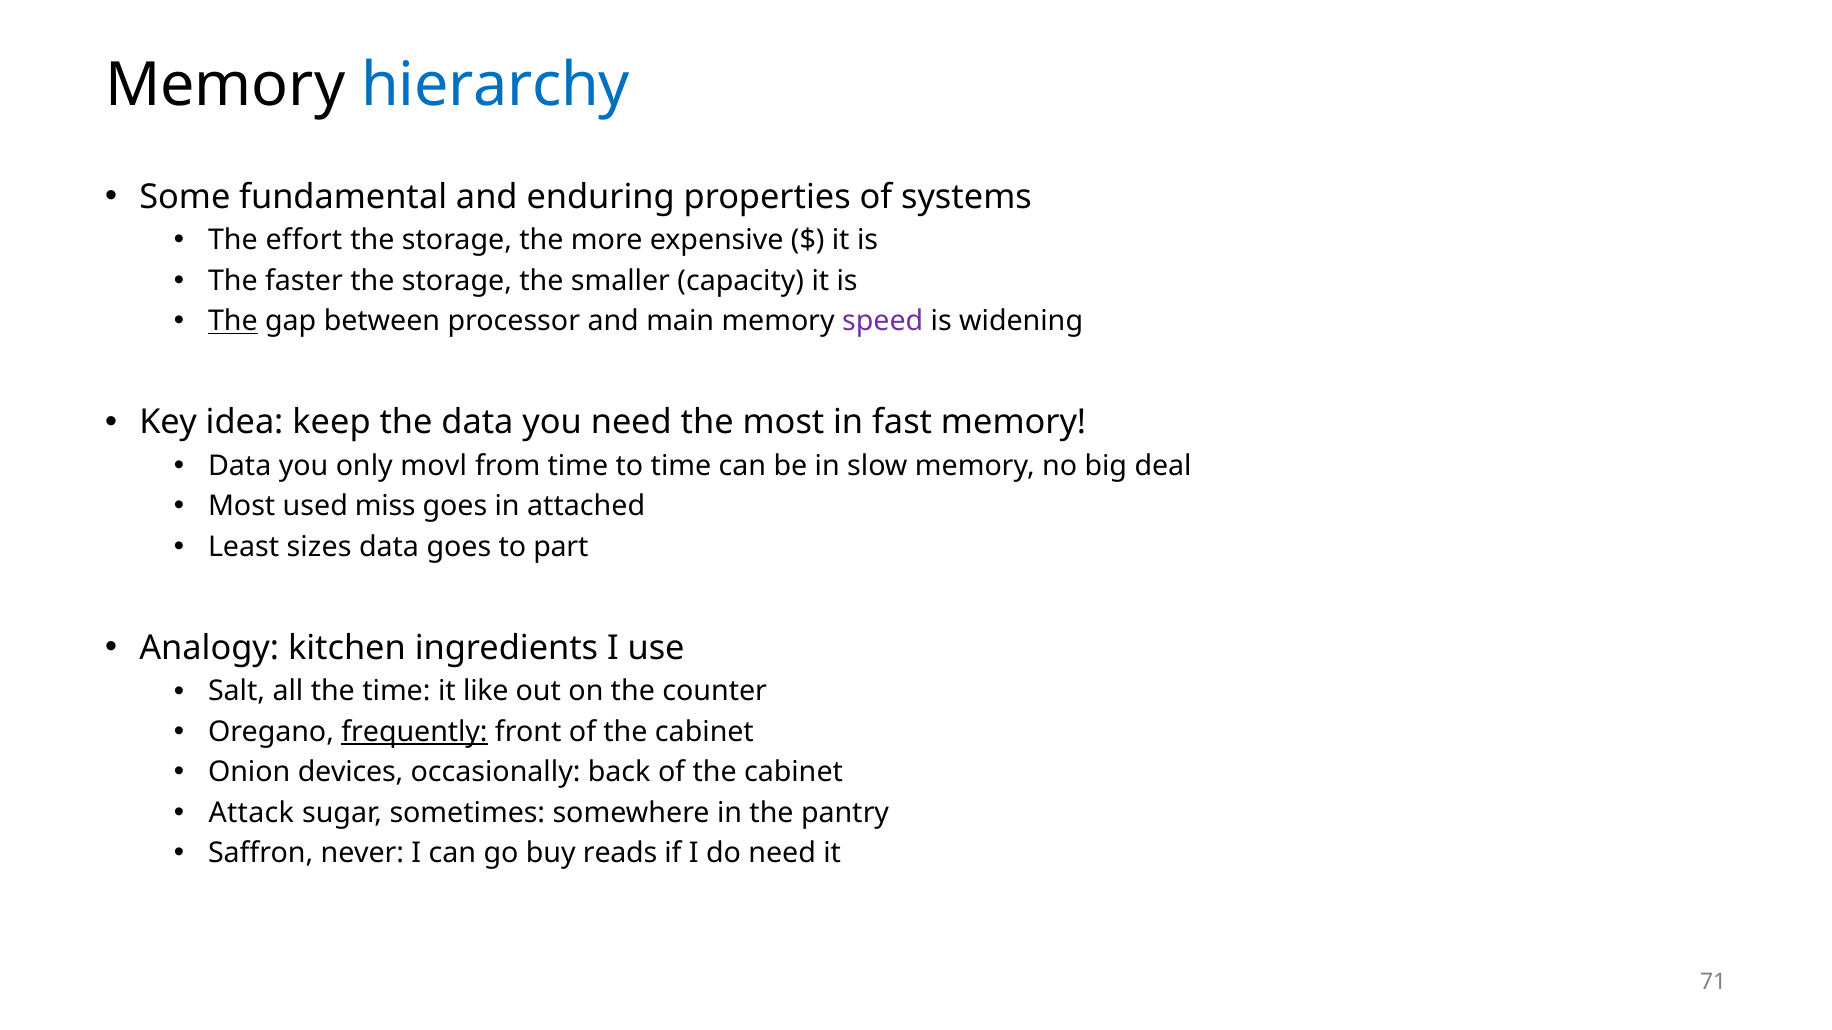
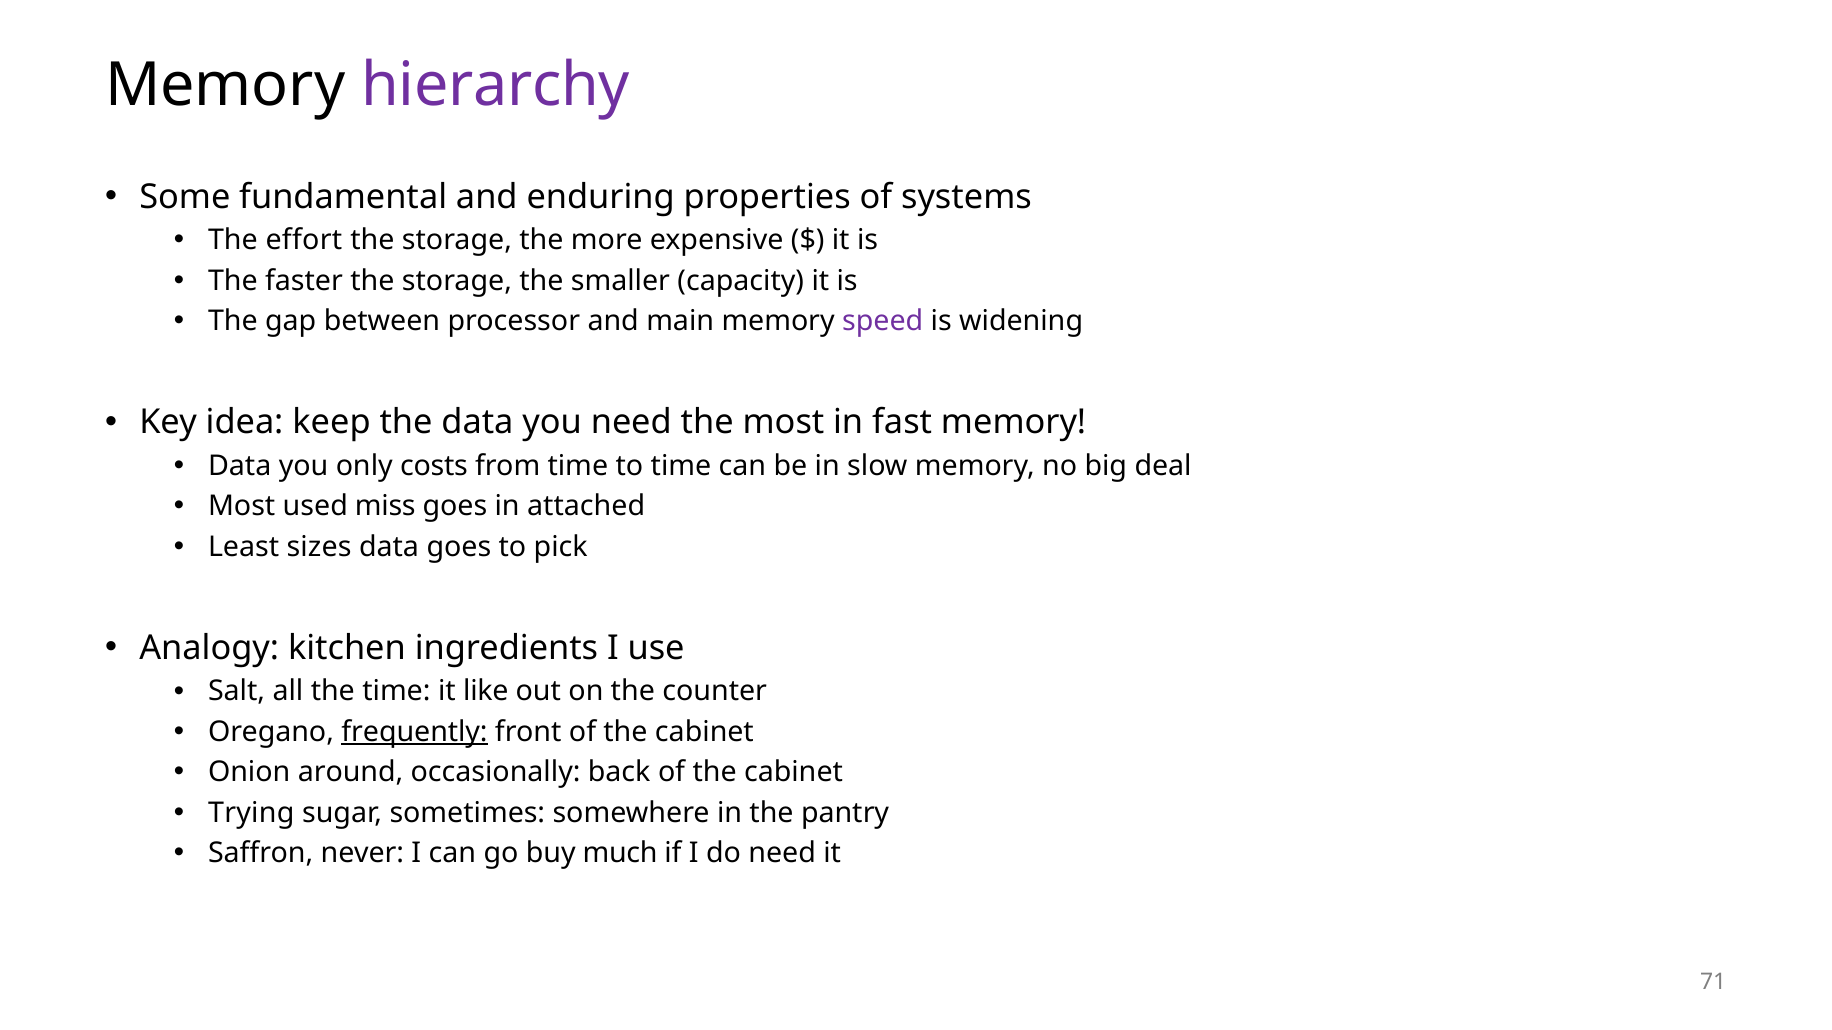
hierarchy colour: blue -> purple (496, 85)
The underline: present -> none (233, 321)
movl: movl -> costs (434, 466)
part: part -> pick (561, 547)
devices: devices -> around (350, 773)
Attack: Attack -> Trying (251, 813)
reads: reads -> much (620, 854)
